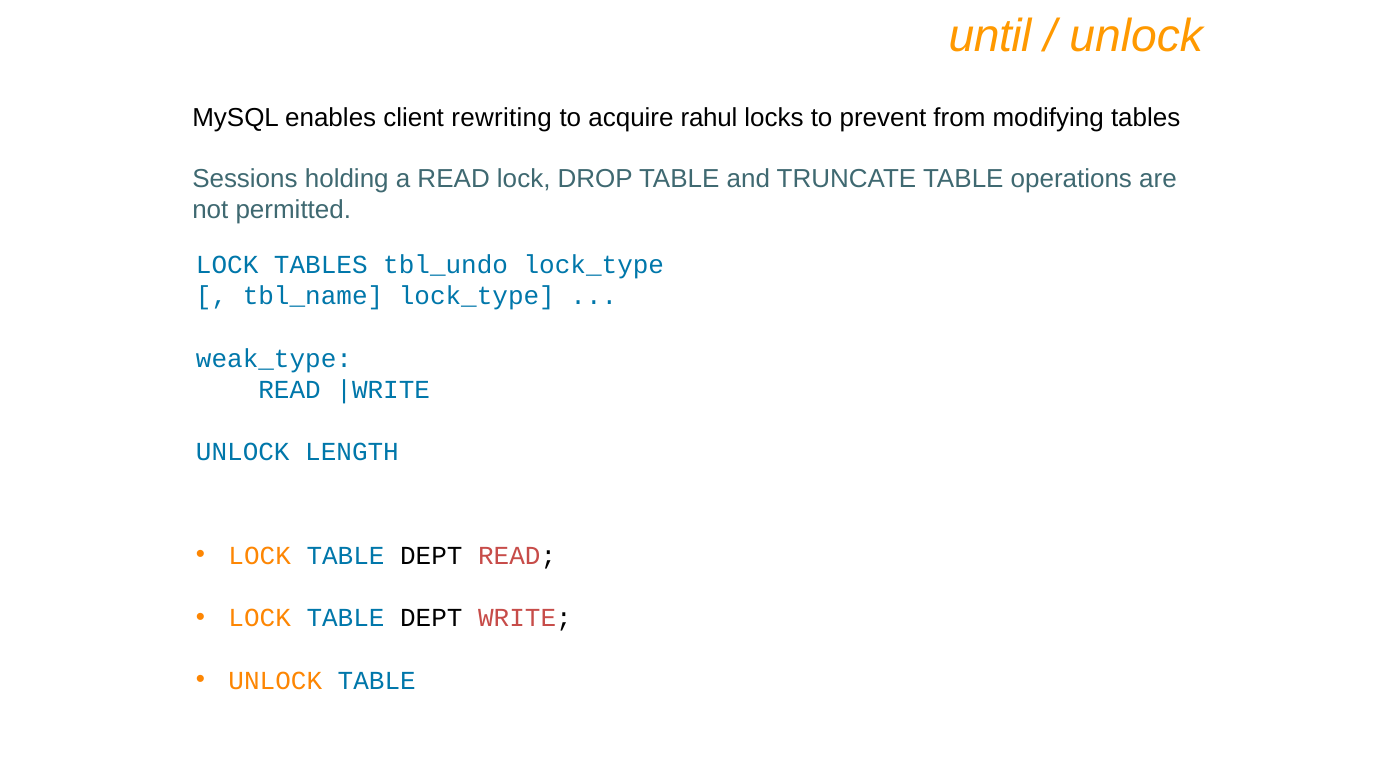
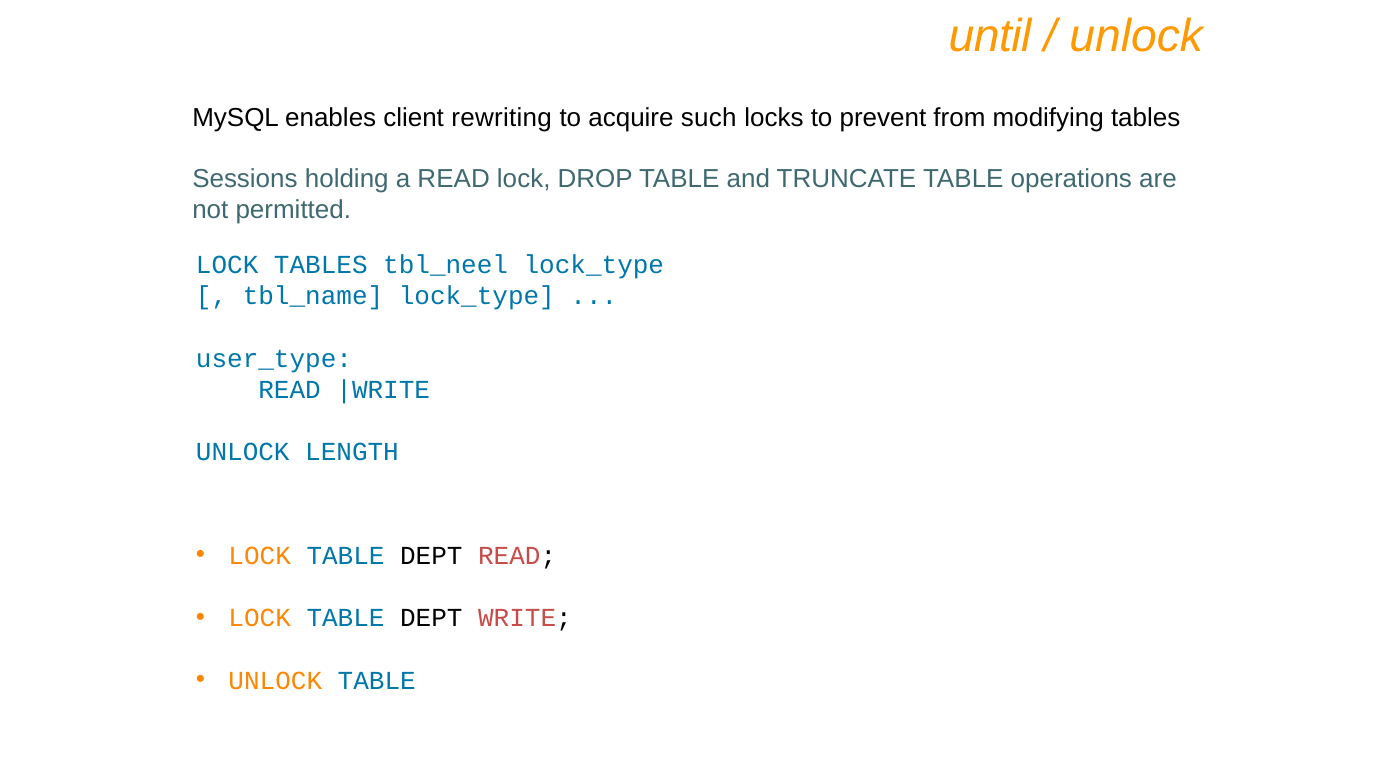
rahul: rahul -> such (709, 118)
tbl_undo: tbl_undo -> tbl_neel (446, 265)
weak_type: weak_type -> user_type (274, 359)
